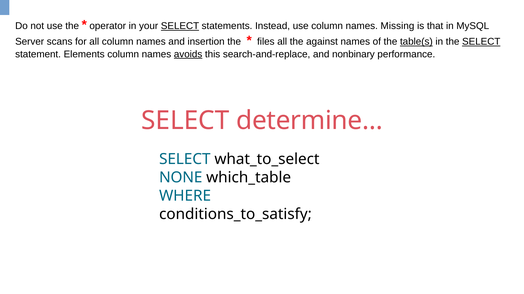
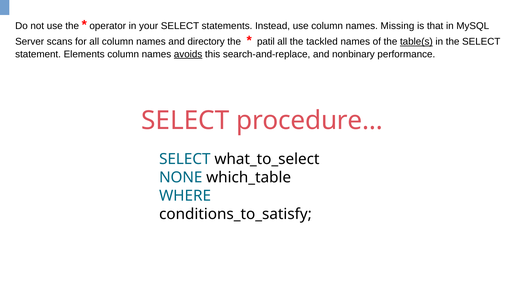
SELECT underline: present -> none (180, 26)
insertion: insertion -> directory (206, 42)
files: files -> patil (266, 42)
against: against -> tackled (322, 42)
SELECT underline: present -> none (481, 42)
determine…: determine… -> procedure… (309, 121)
